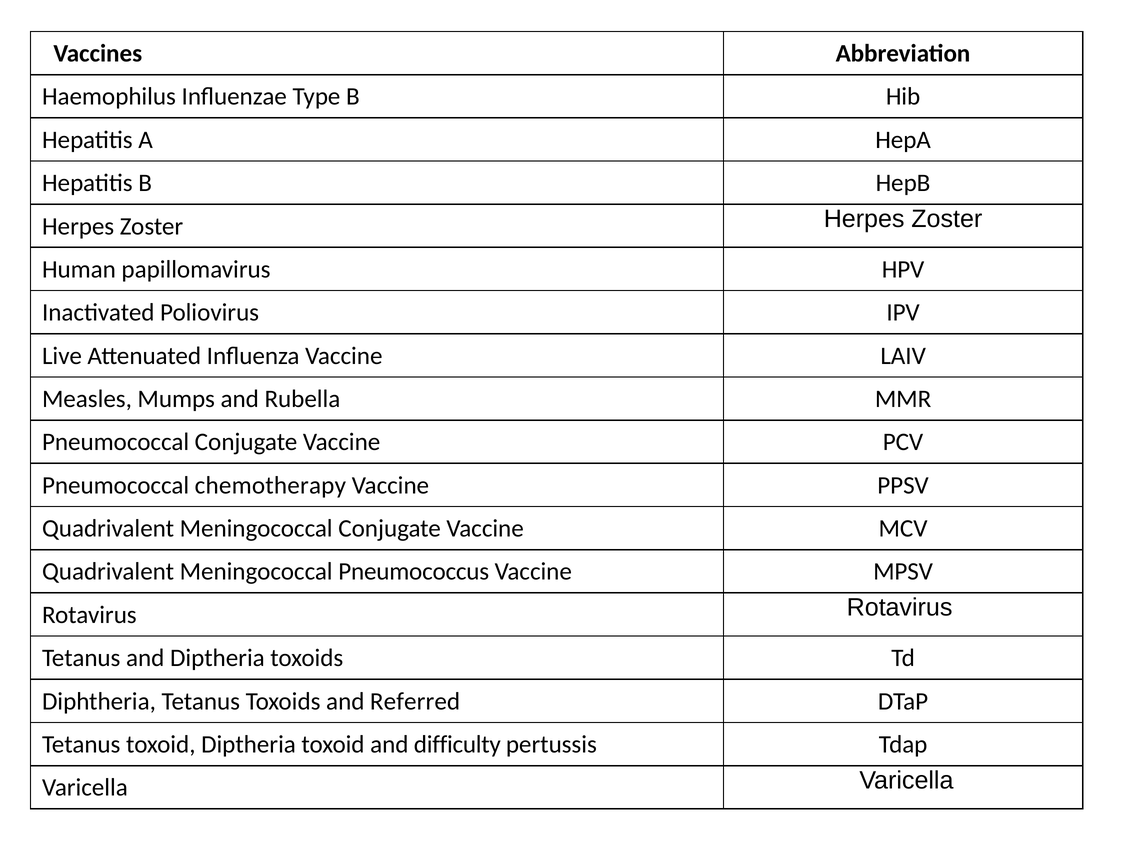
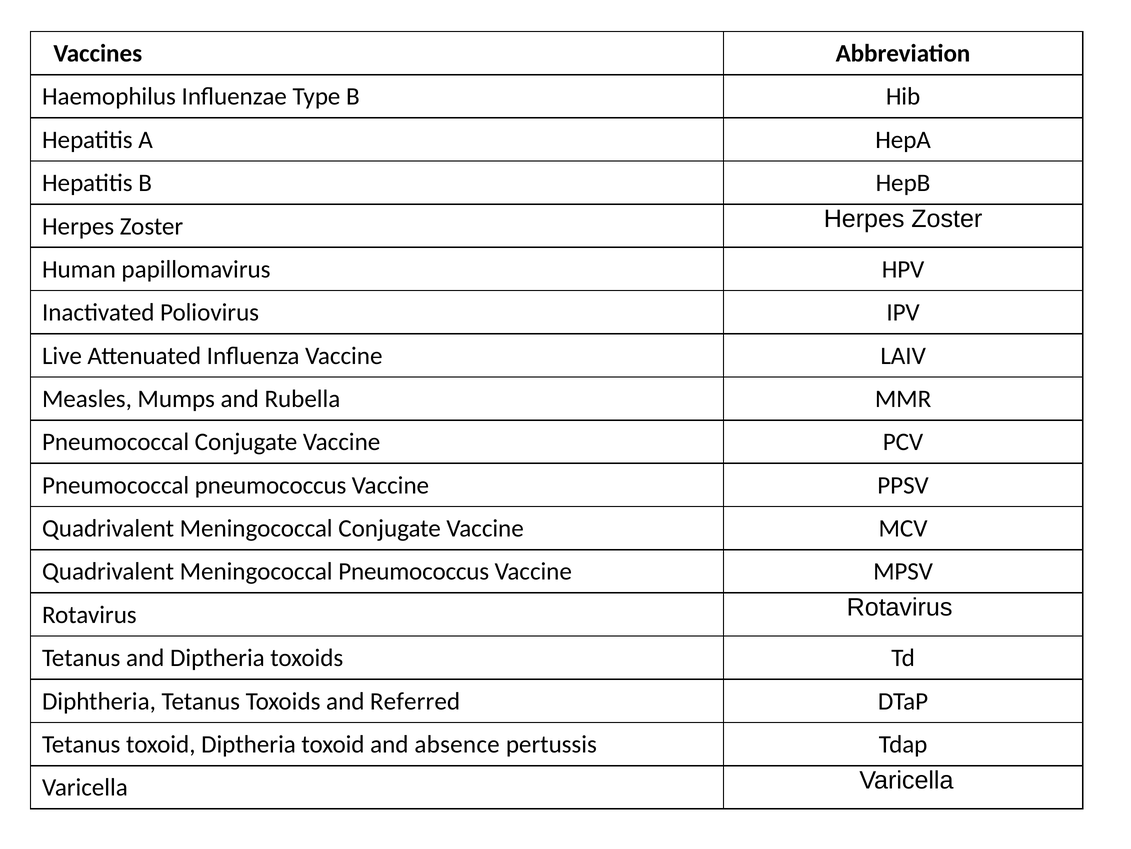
Pneumococcal chemotherapy: chemotherapy -> pneumococcus (271, 485)
difficulty: difficulty -> absence (457, 744)
